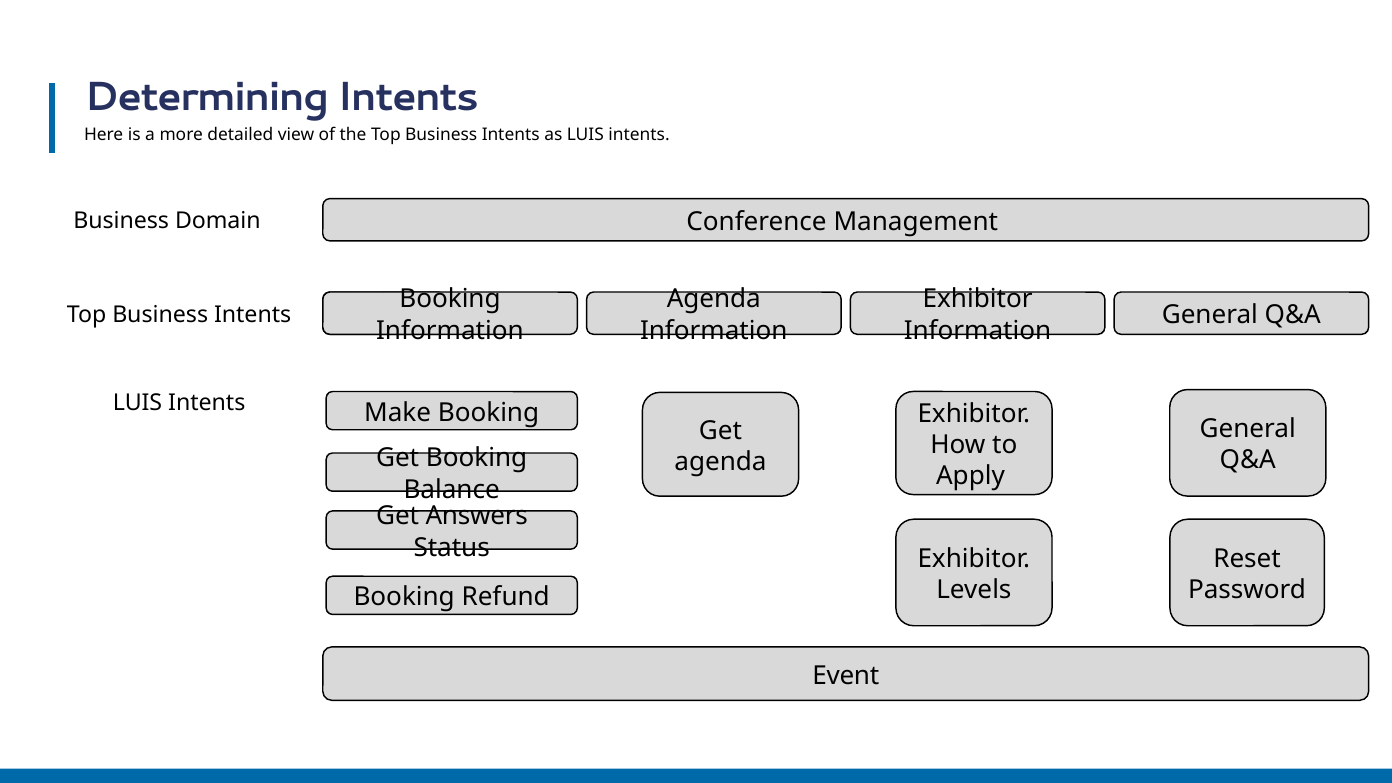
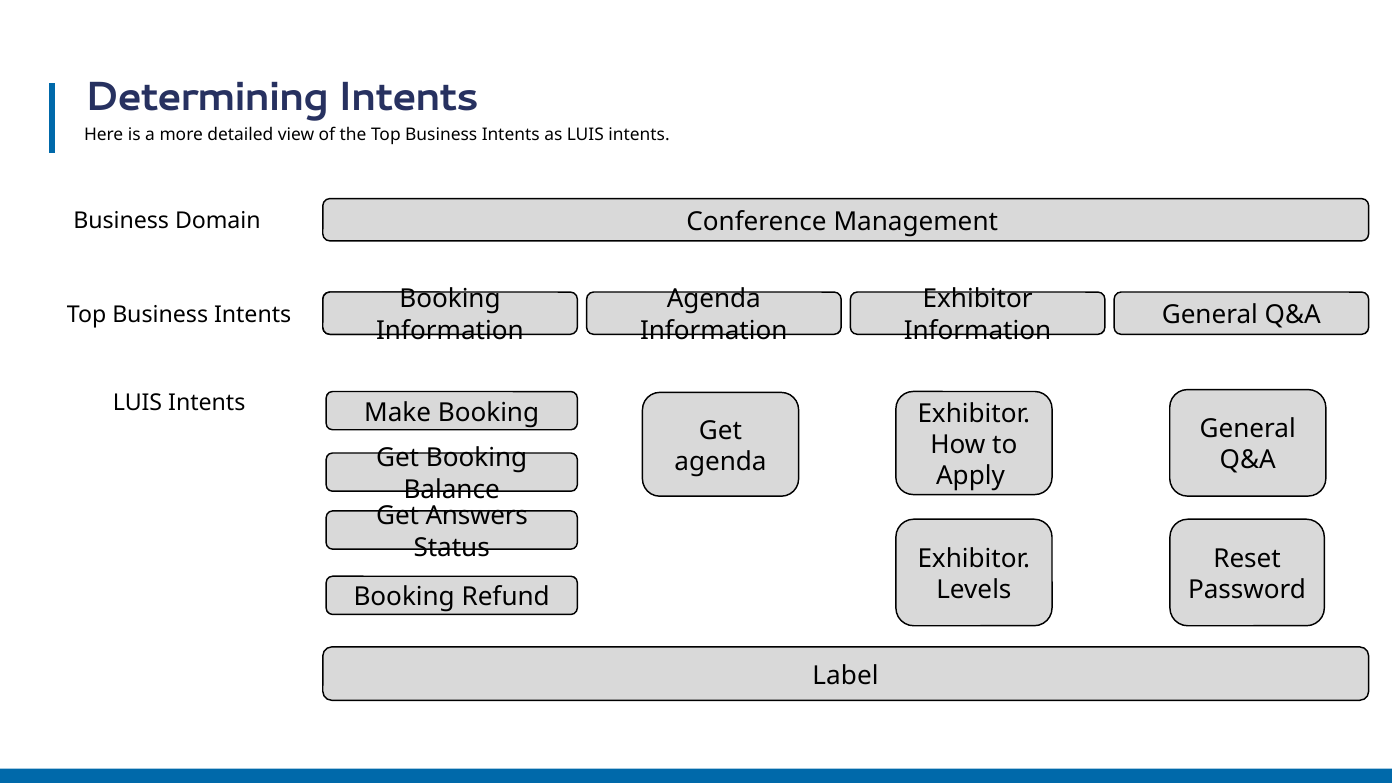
Event: Event -> Label (846, 675)
